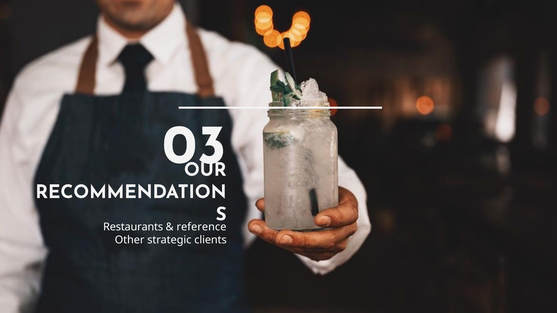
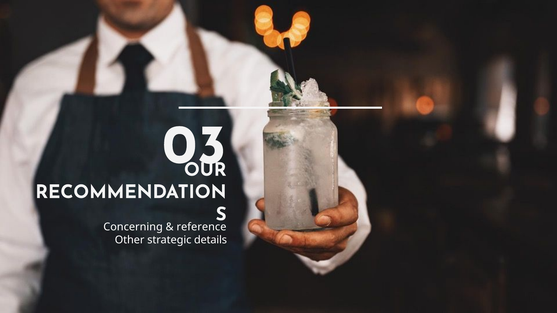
Restaurants: Restaurants -> Concerning (133, 227)
clients: clients -> details (211, 240)
